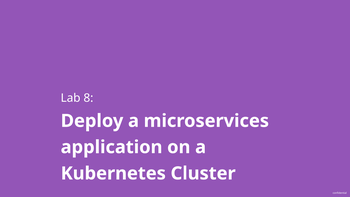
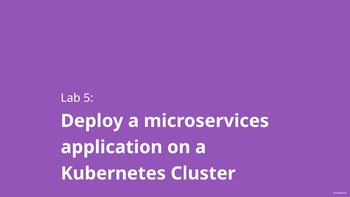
8: 8 -> 5 (88, 98)
